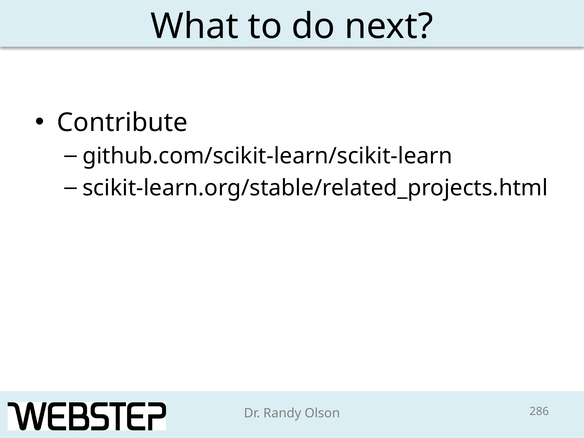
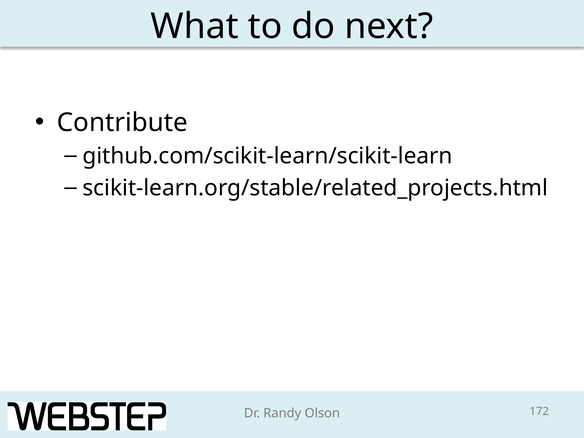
286: 286 -> 172 (539, 411)
